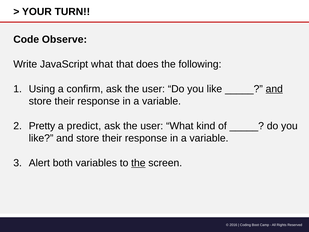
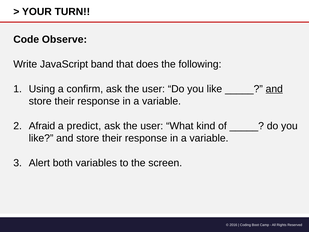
JavaScript what: what -> band (102, 64)
Pretty: Pretty -> Afraid (42, 126)
the underline: present -> none (138, 163)
